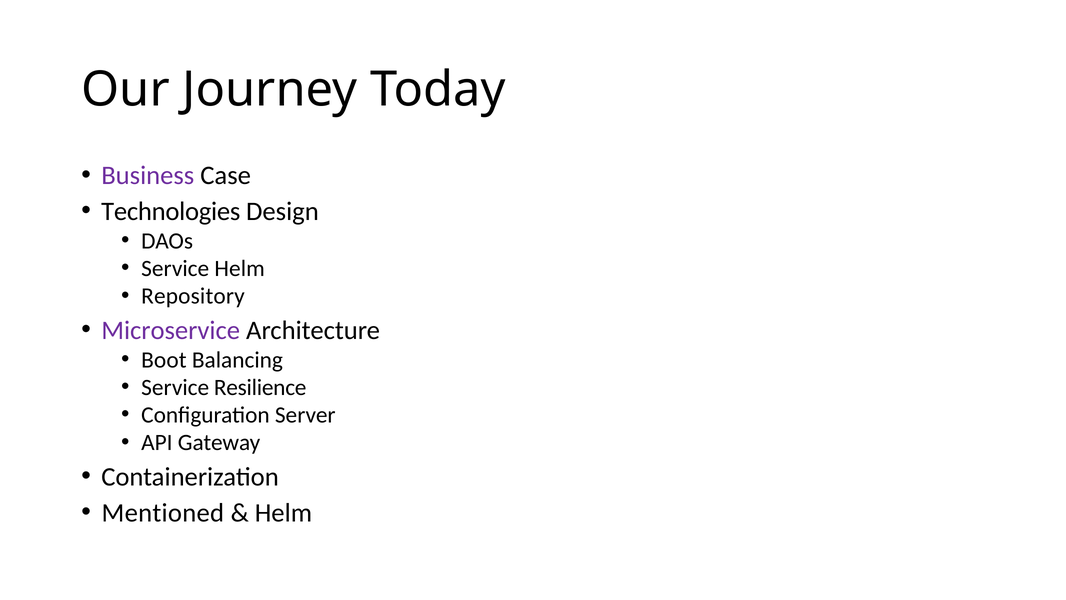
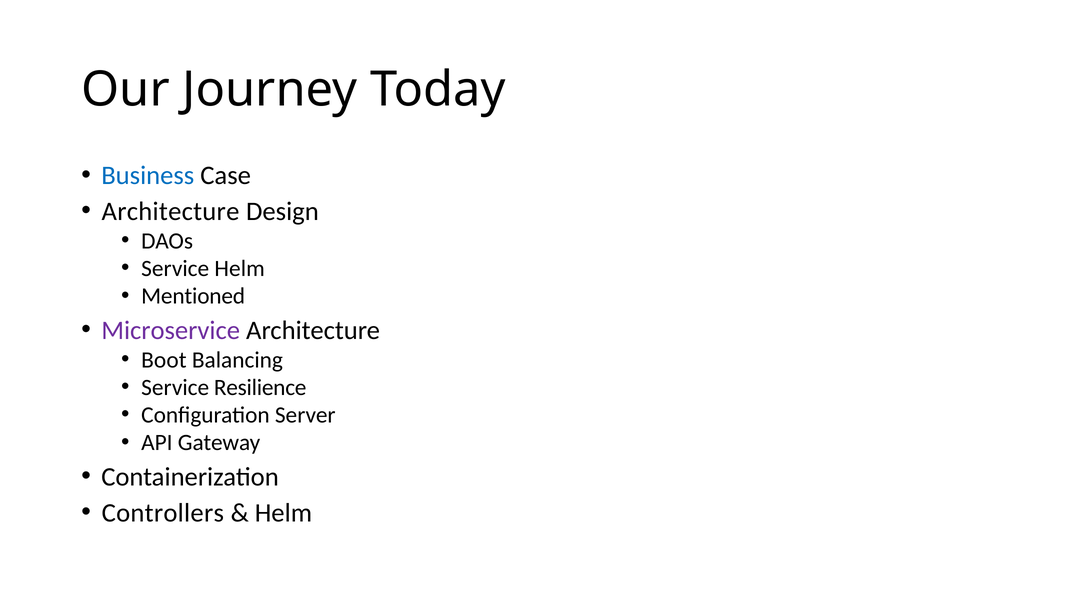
Business colour: purple -> blue (148, 176)
Technologies: Technologies -> Architecture (171, 211)
Repository: Repository -> Mentioned (193, 296)
Mentioned: Mentioned -> Controllers (163, 513)
